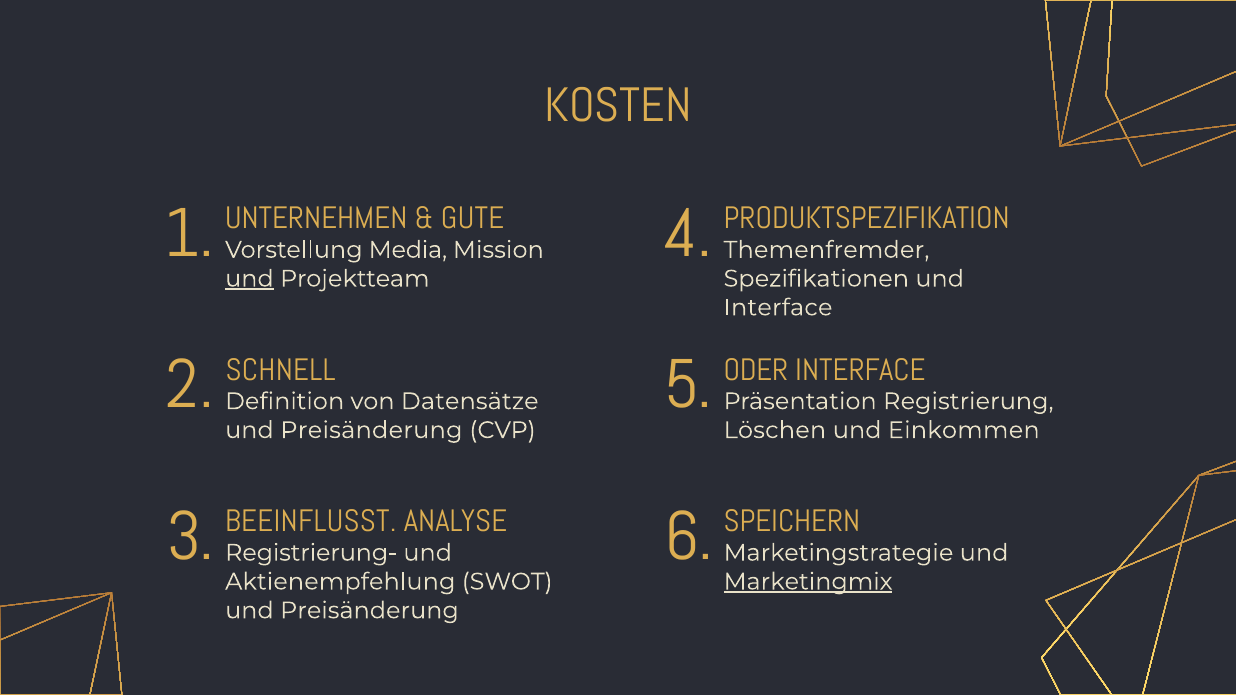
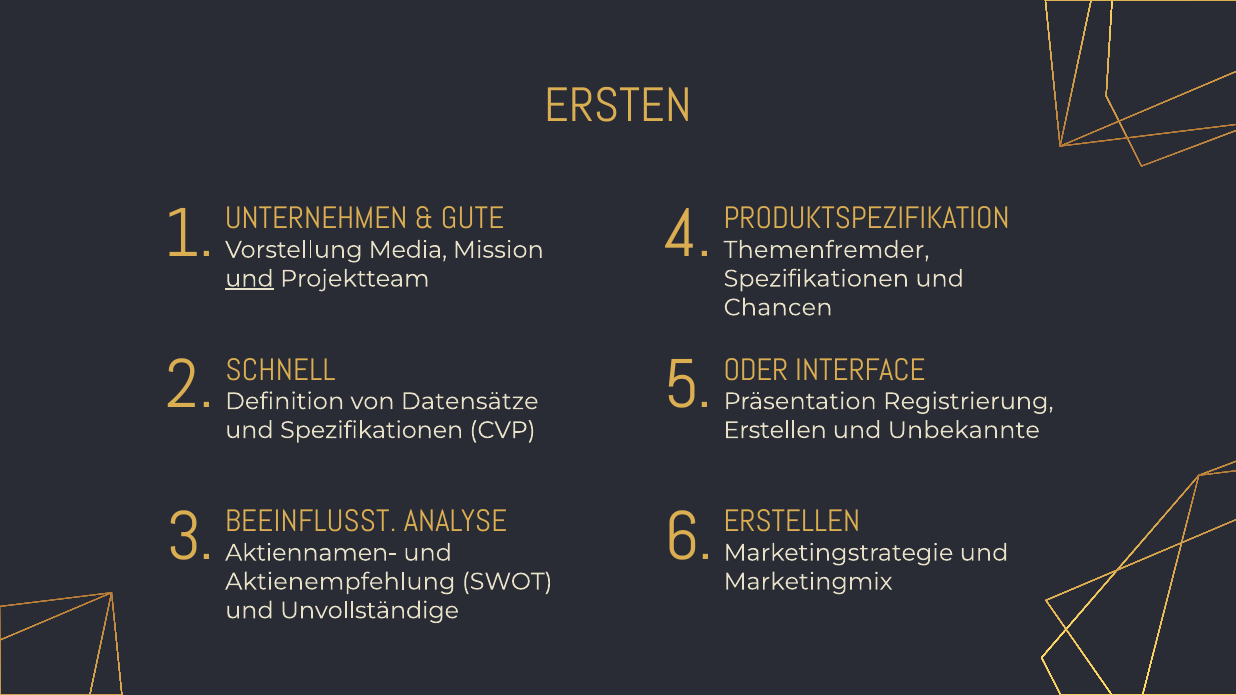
KOSTEN: KOSTEN -> ERSTEN (618, 105)
Interface: Interface -> Chancen (778, 308)
Preisänderung: Preisänderung -> Spezifikationen (372, 430)
Löschen: Löschen -> Erstellen (775, 430)
Einkommen: Einkommen -> Unbekannte (964, 430)
SPEICHERN: SPEICHERN -> ERSTELLEN (792, 522)
Registrierung-: Registrierung- -> Aktiennamen- (311, 553)
Marketingmix underline: present -> none (808, 582)
Preisänderung: Preisänderung -> Unvollständige (370, 611)
